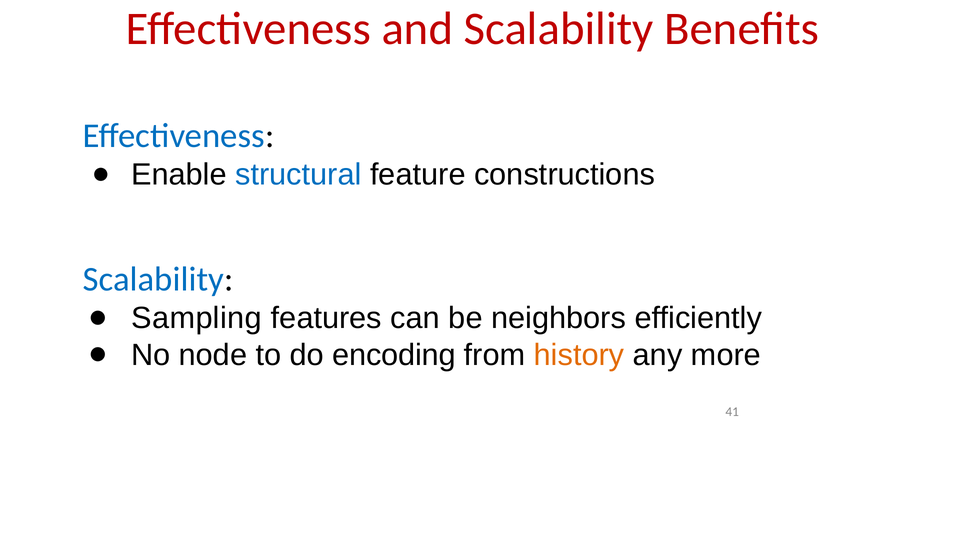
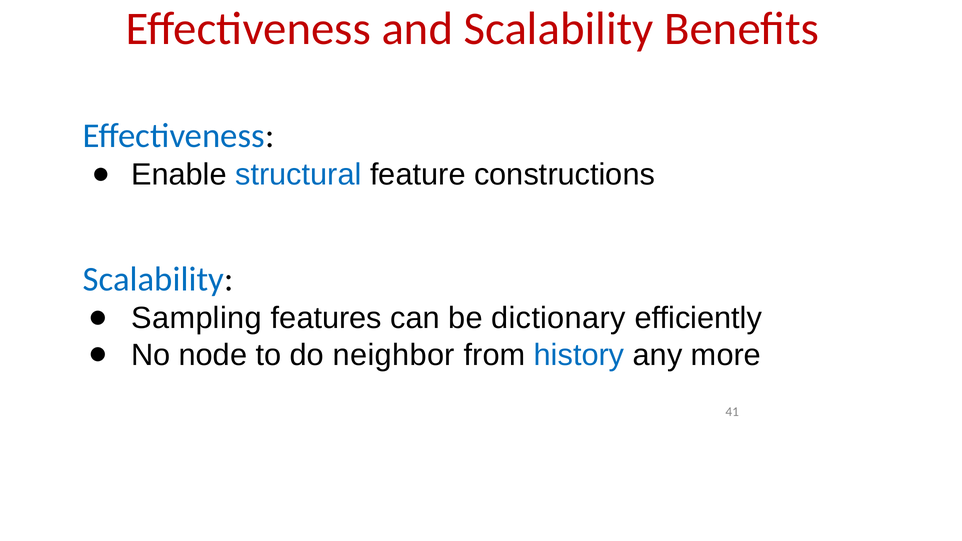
neighbors: neighbors -> dictionary (558, 318)
encoding: encoding -> neighbor (394, 355)
history colour: orange -> blue (579, 355)
